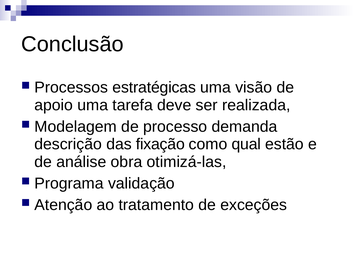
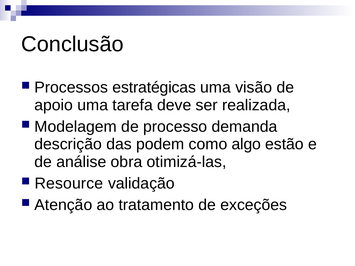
fixação: fixação -> podem (160, 144)
qual: qual -> algo (246, 144)
Programa: Programa -> Resource (69, 184)
